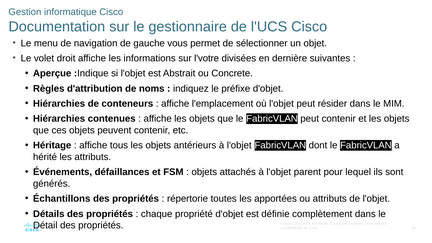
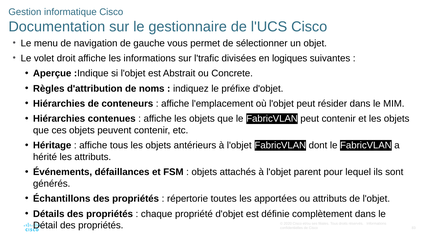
l'votre: l'votre -> l'trafic (207, 58)
dernière: dernière -> logiques (290, 58)
